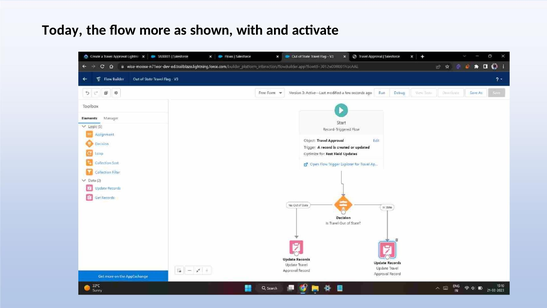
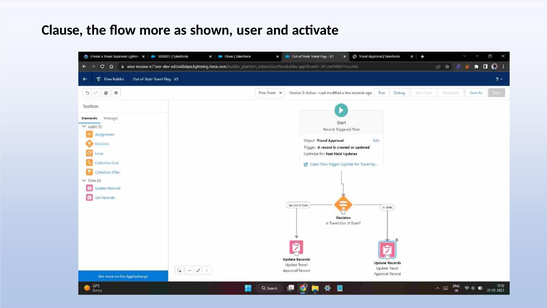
Today: Today -> Clause (62, 30)
with: with -> user (250, 30)
